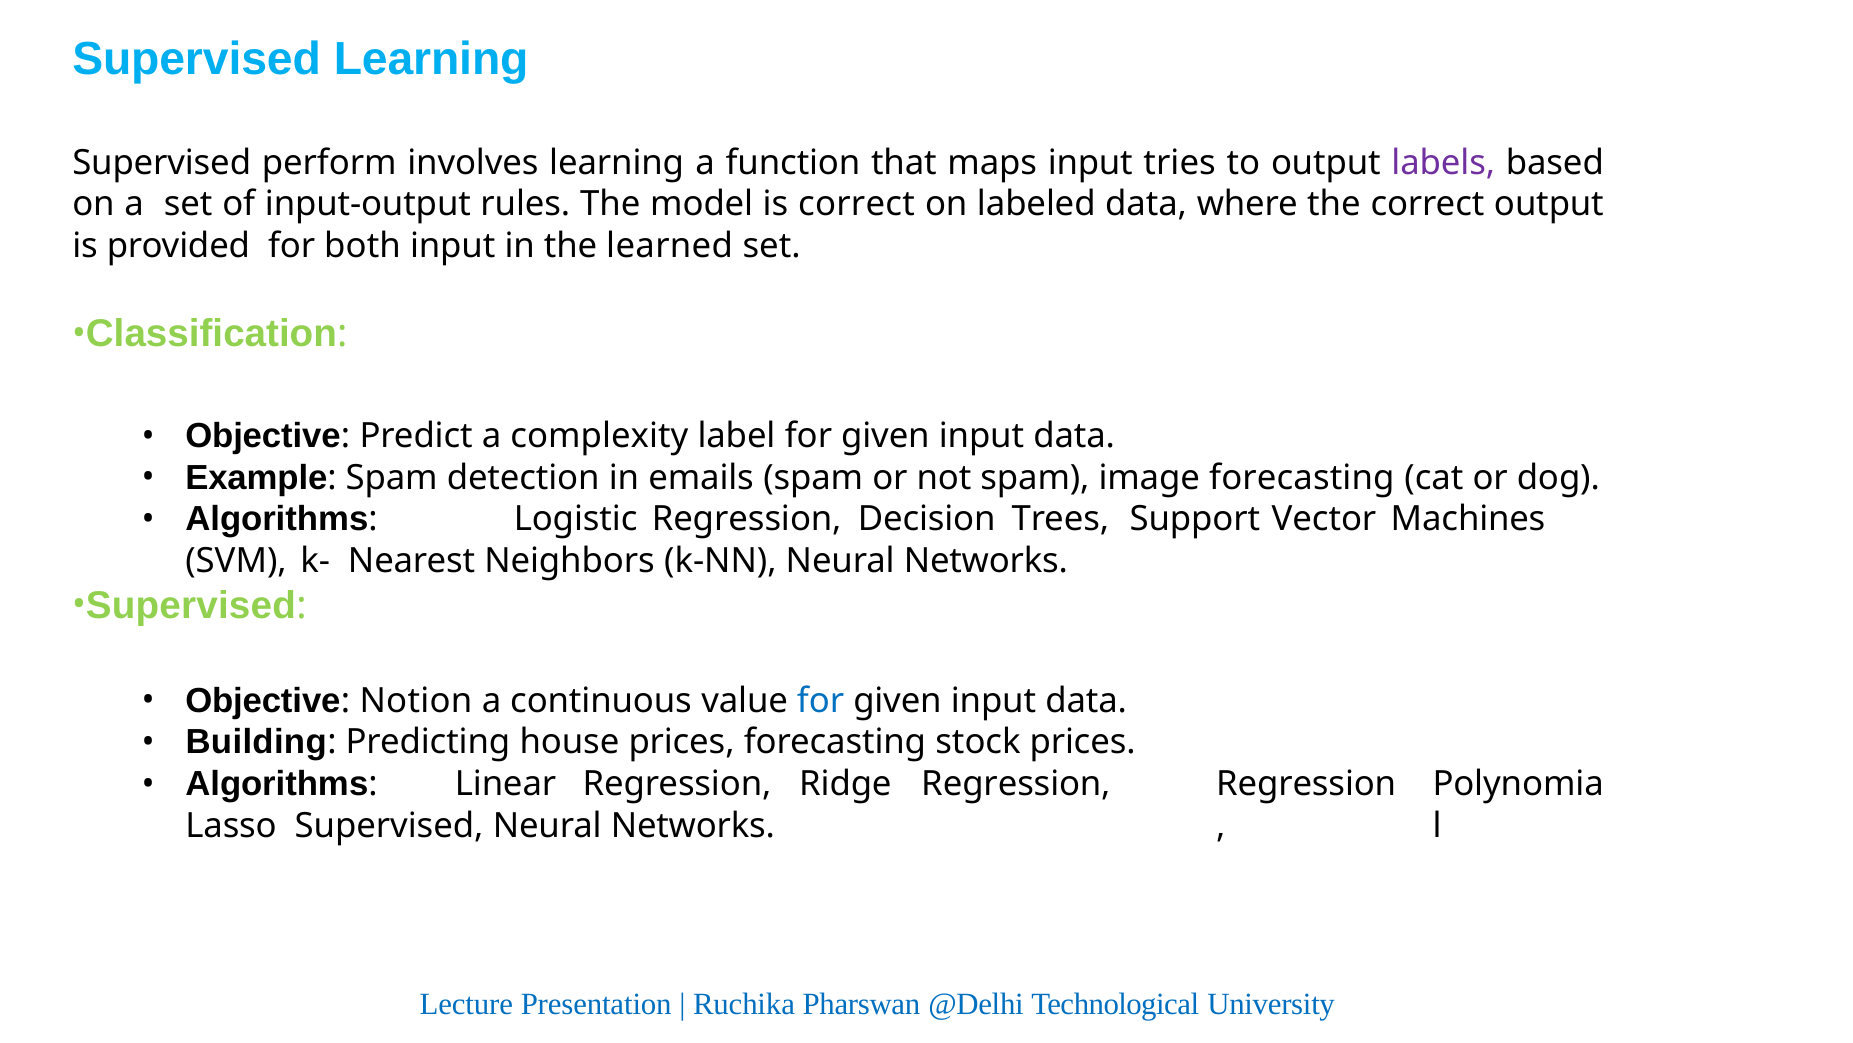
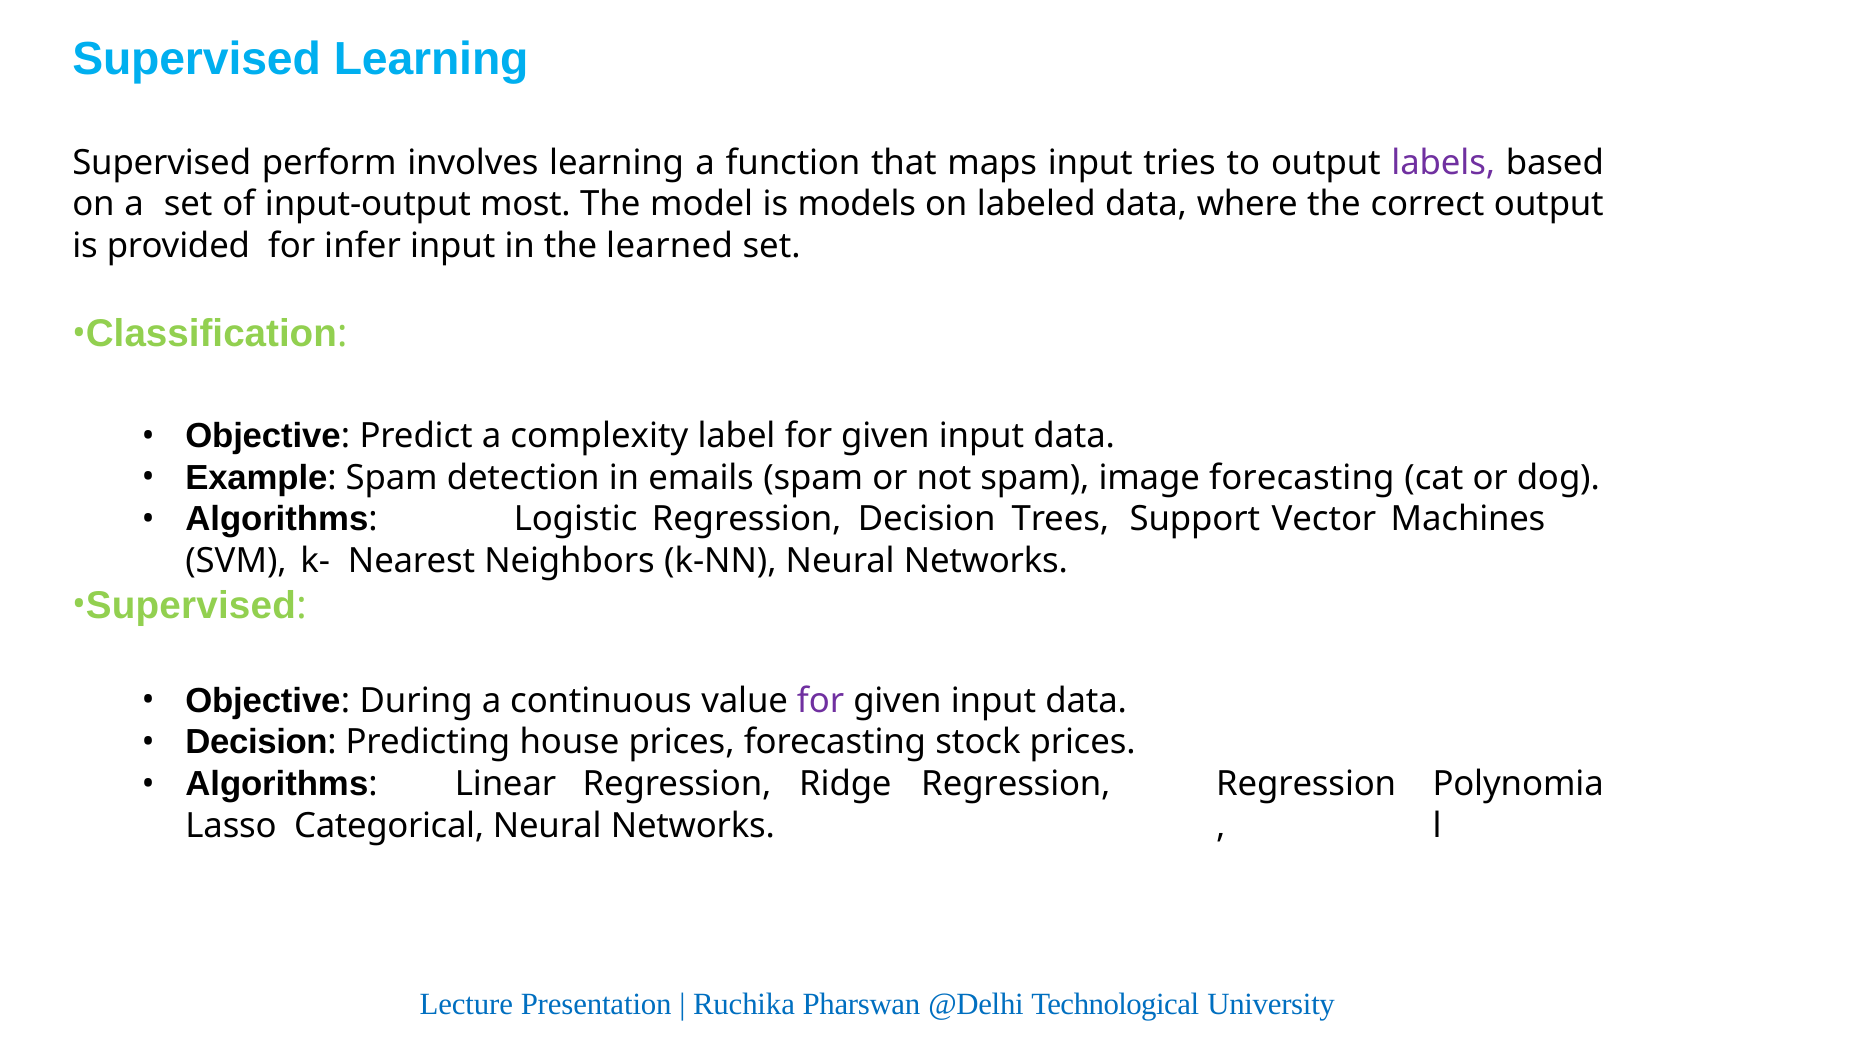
rules: rules -> most (525, 204)
is correct: correct -> models (857, 204)
both: both -> infer (363, 246)
Notion: Notion -> During (416, 700)
for colour: blue -> purple (821, 700)
Building: Building -> Decision (256, 742)
Lasso Supervised: Supervised -> Categorical (389, 825)
